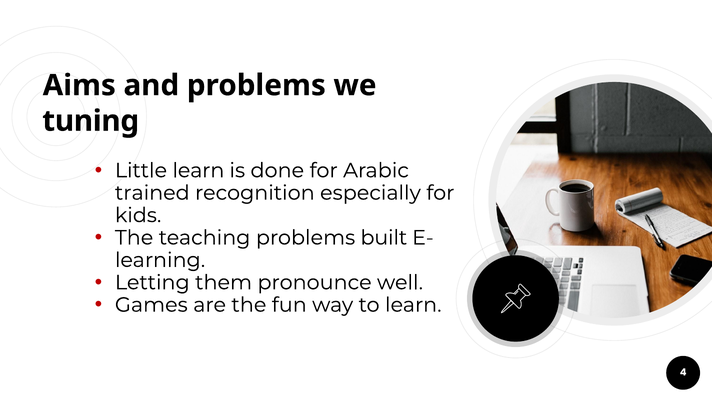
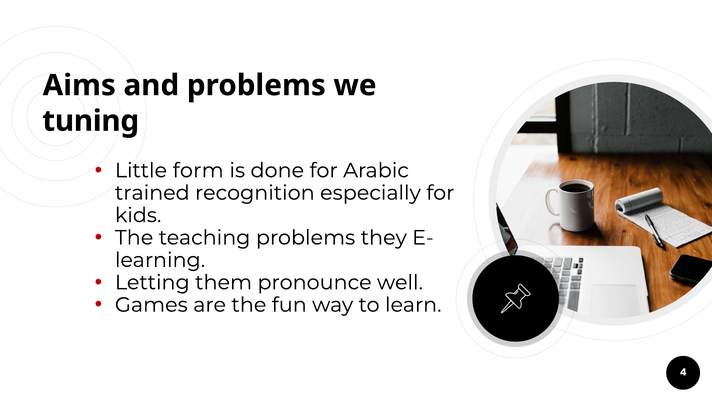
Little learn: learn -> form (198, 171)
built: built -> they (384, 238)
